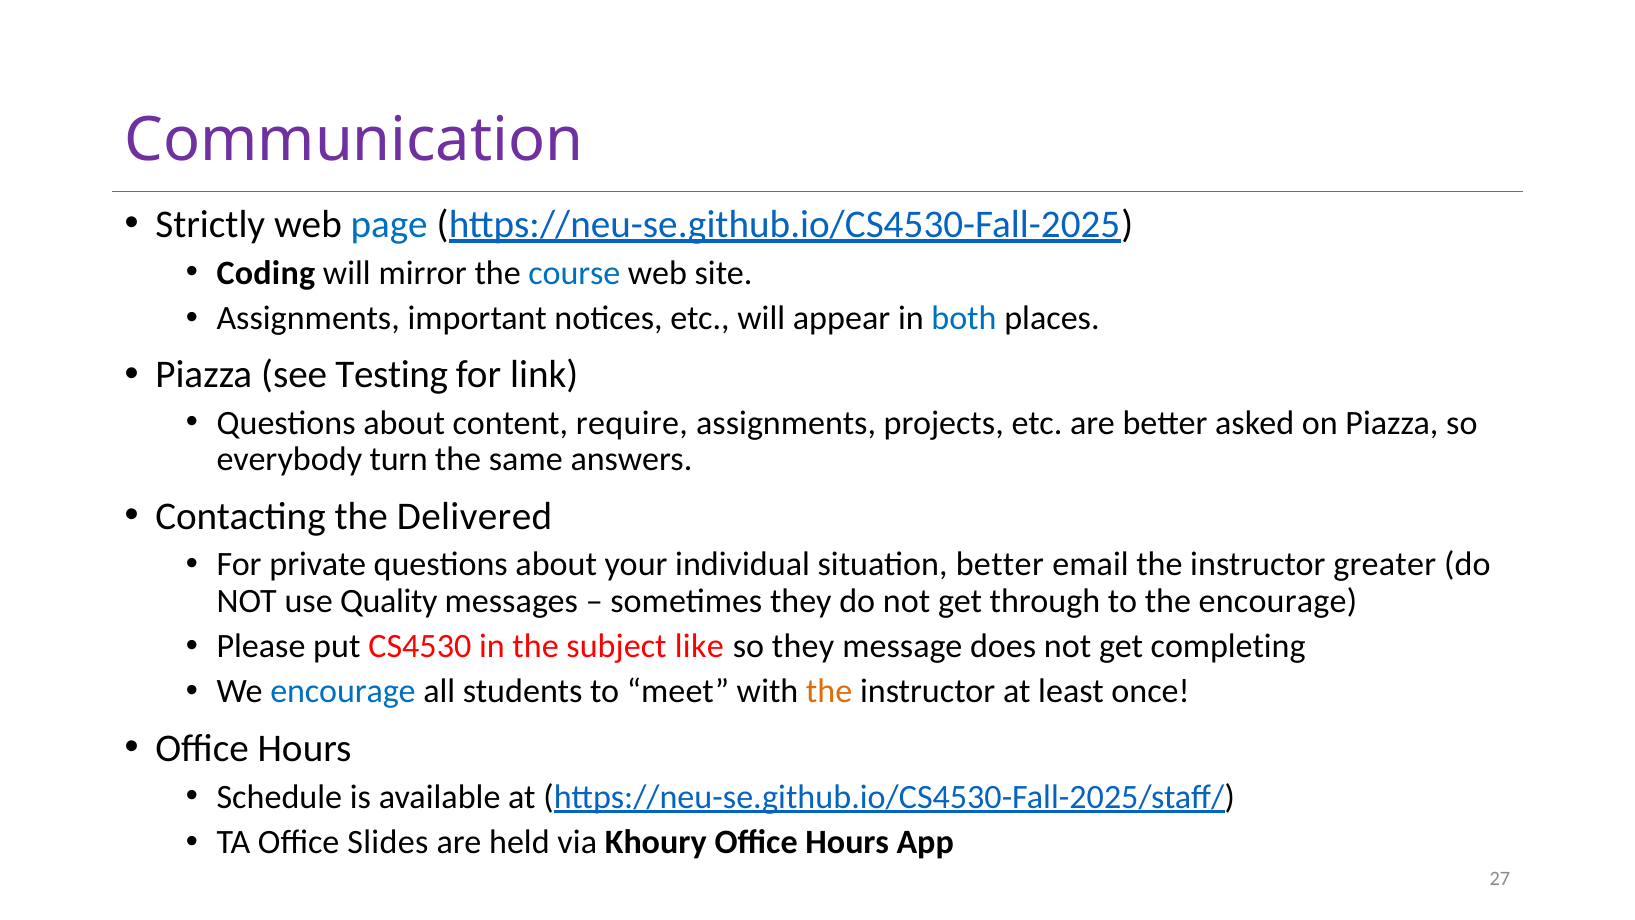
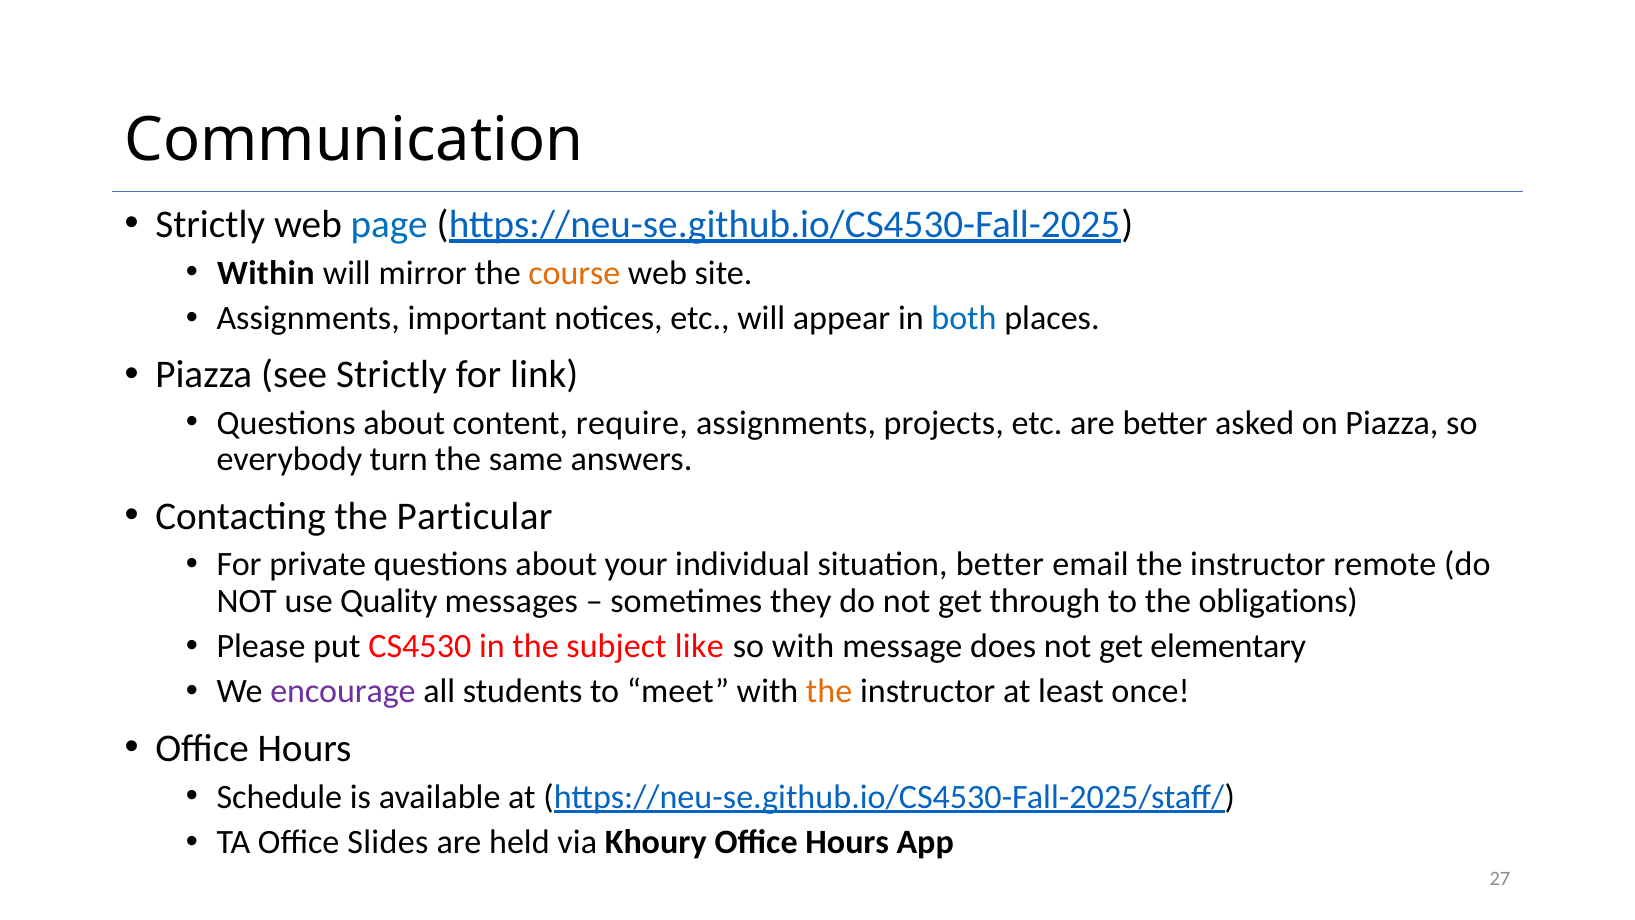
Communication colour: purple -> black (354, 141)
Coding: Coding -> Within (266, 273)
course colour: blue -> orange (574, 273)
see Testing: Testing -> Strictly (391, 375)
Delivered: Delivered -> Particular (475, 516)
greater: greater -> remote (1385, 564)
the encourage: encourage -> obligations (1278, 601)
so they: they -> with (803, 646)
completing: completing -> elementary (1228, 646)
encourage colour: blue -> purple (343, 691)
